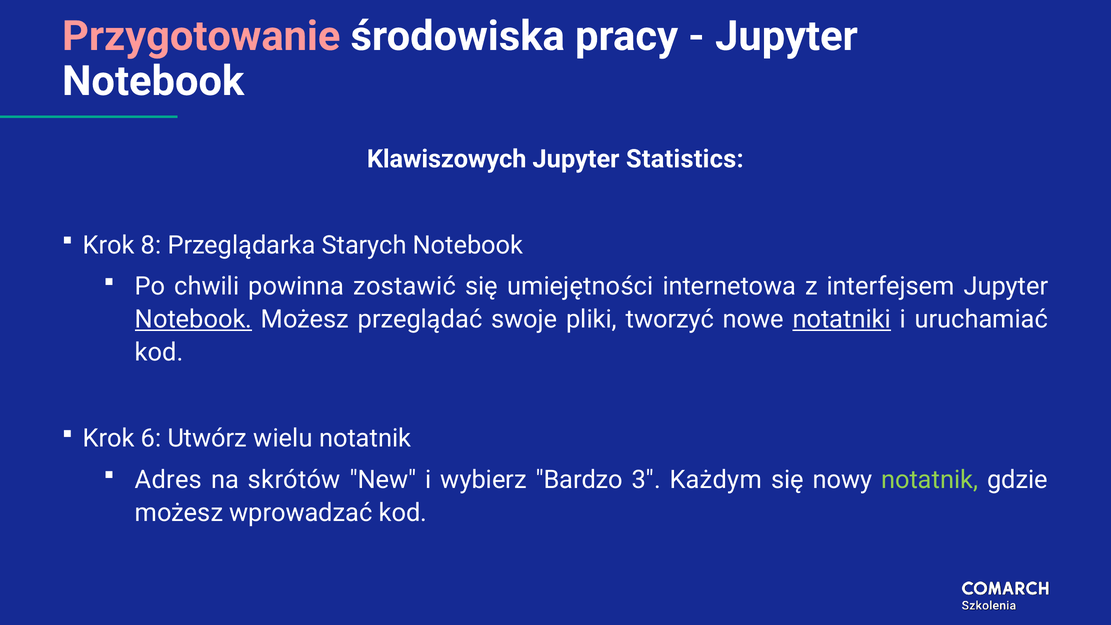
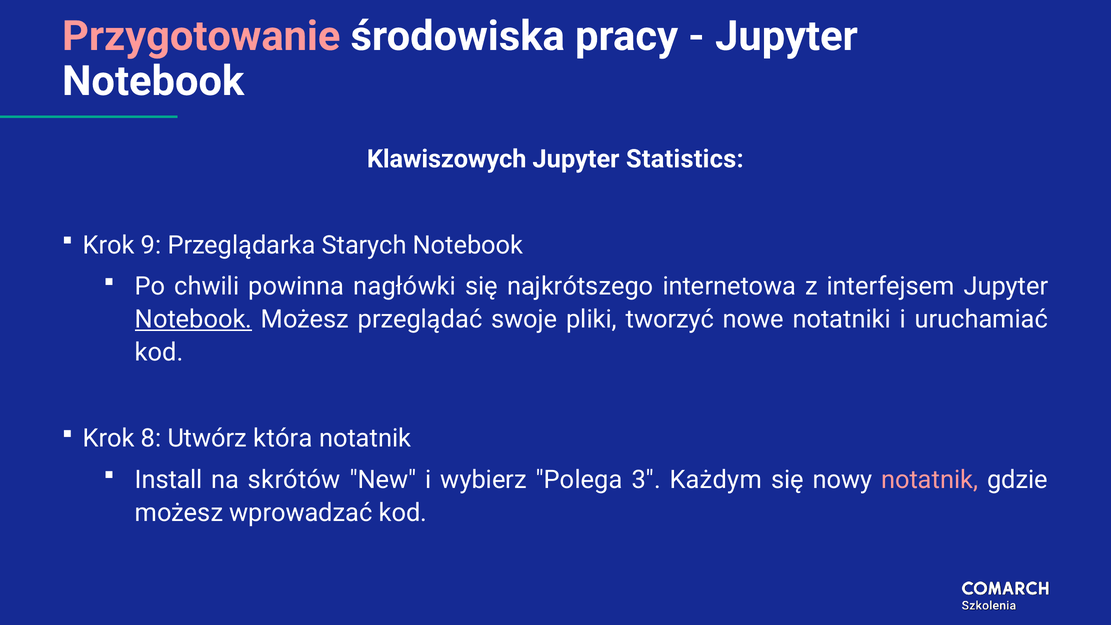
8: 8 -> 9 (151, 245)
zostawić: zostawić -> nagłówki (405, 286)
umiejętności: umiejętności -> najkrótszego (580, 286)
notatniki underline: present -> none (842, 319)
6: 6 -> 8 (151, 438)
wielu: wielu -> która (283, 438)
Adres: Adres -> Install (169, 480)
Bardzo: Bardzo -> Polega (579, 480)
notatnik colour: light green -> pink (930, 480)
